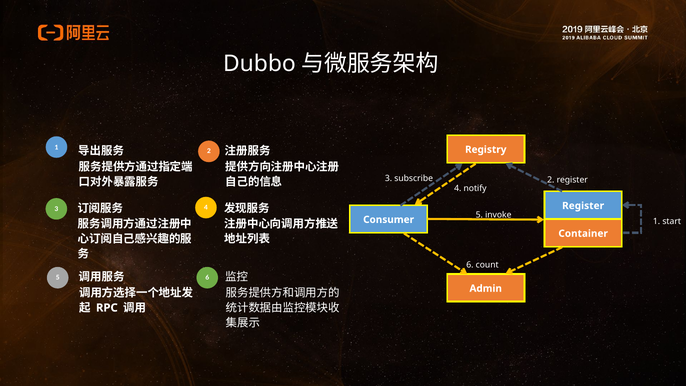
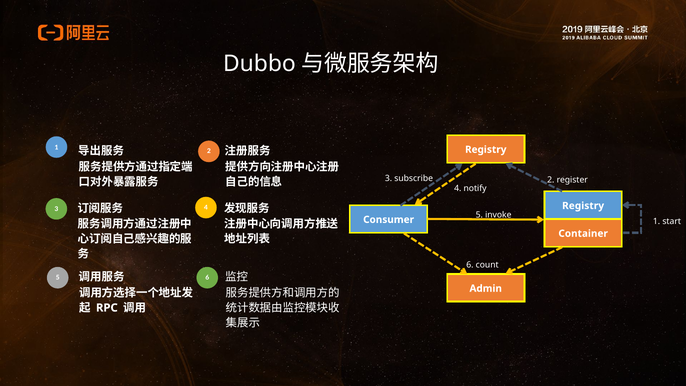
Register: Register -> Registry (583, 206)
